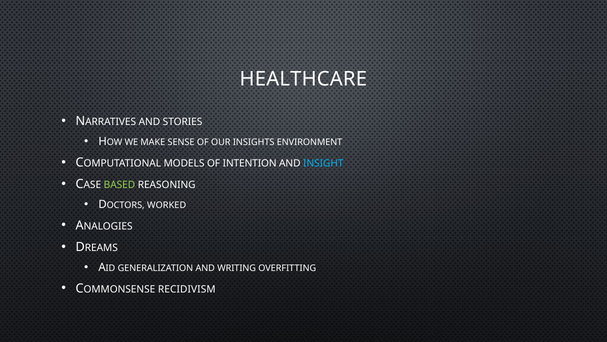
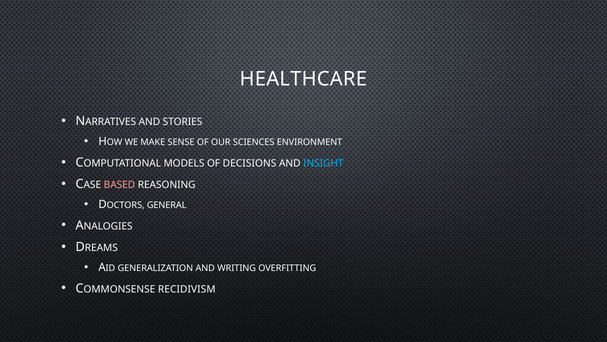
INSIGHTS: INSIGHTS -> SCIENCES (254, 142)
INTENTION: INTENTION -> DECISIONS (250, 163)
BASED colour: light green -> pink (119, 185)
WORKED: WORKED -> GENERAL (167, 205)
